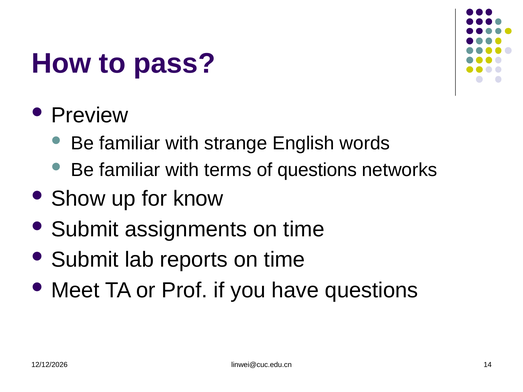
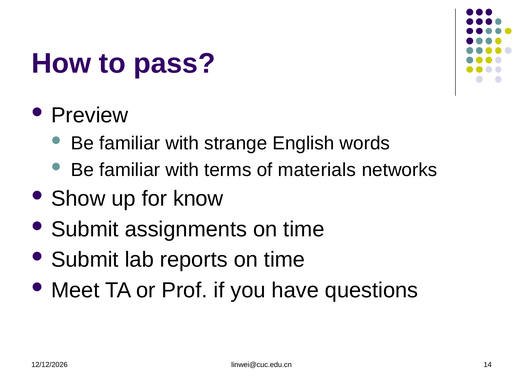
of questions: questions -> materials (317, 170)
